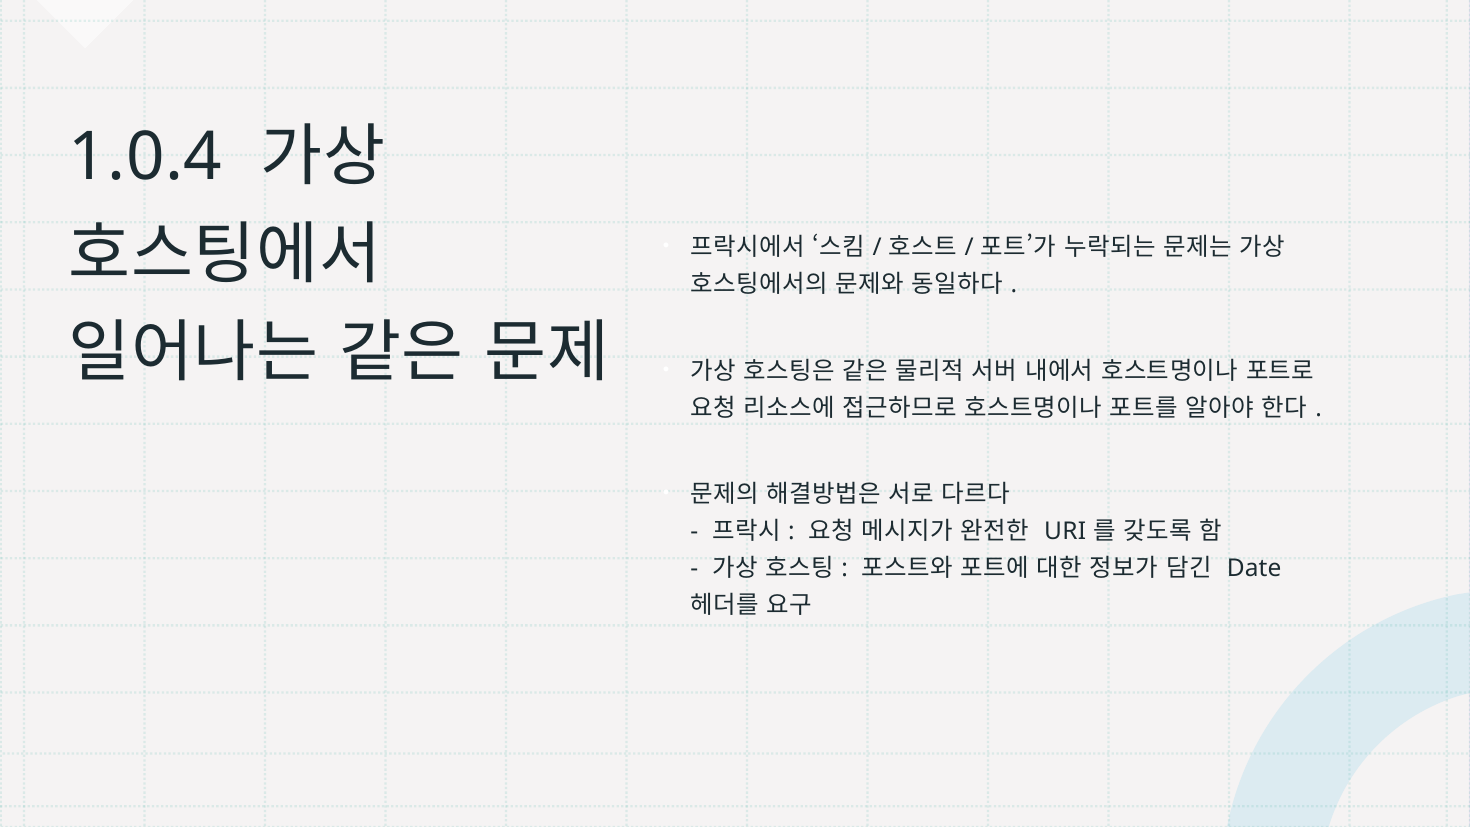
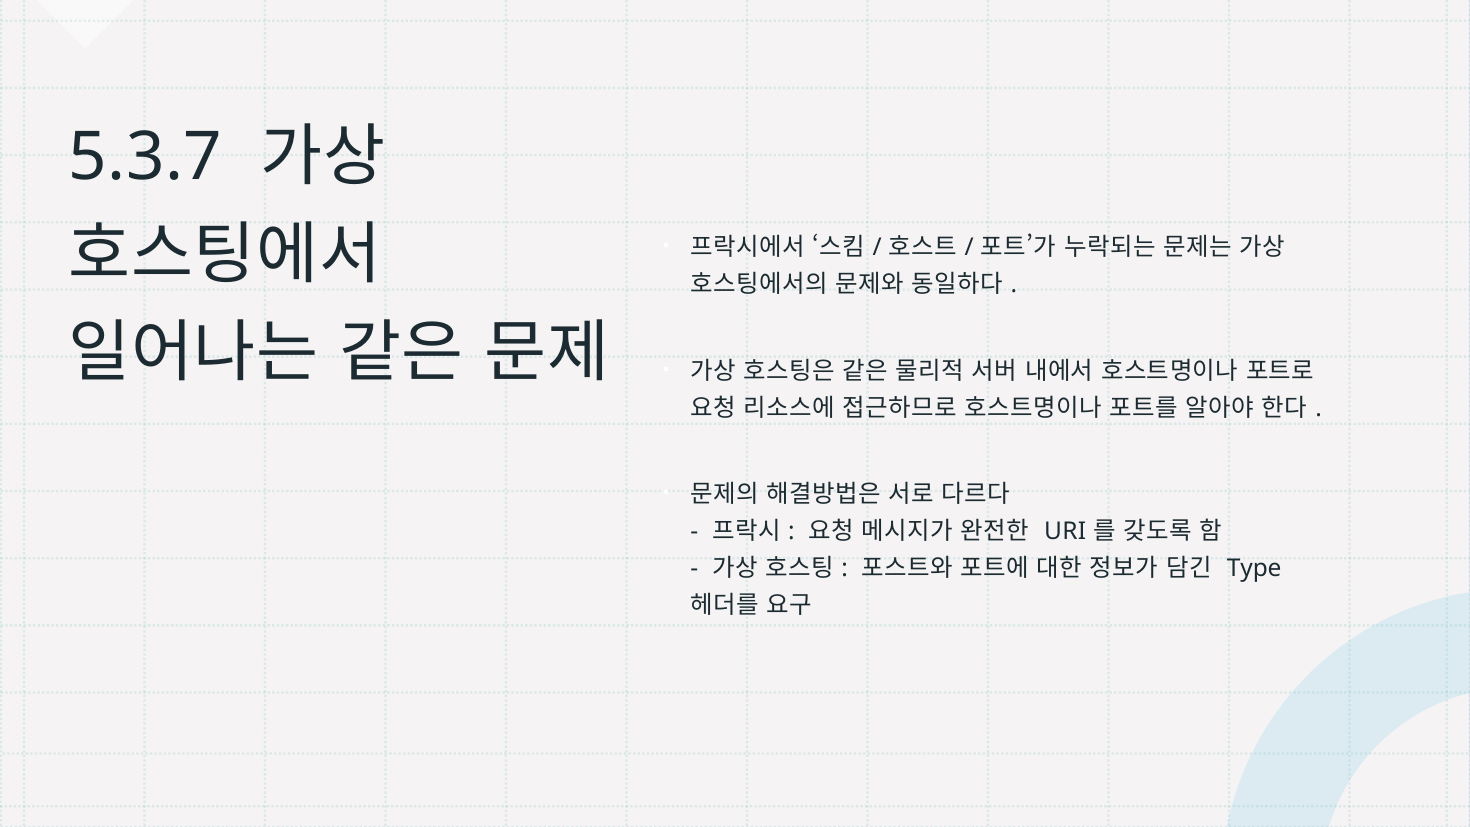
1.0.4: 1.0.4 -> 5.3.7 (145, 157)
Date: Date -> Type (1254, 568)
